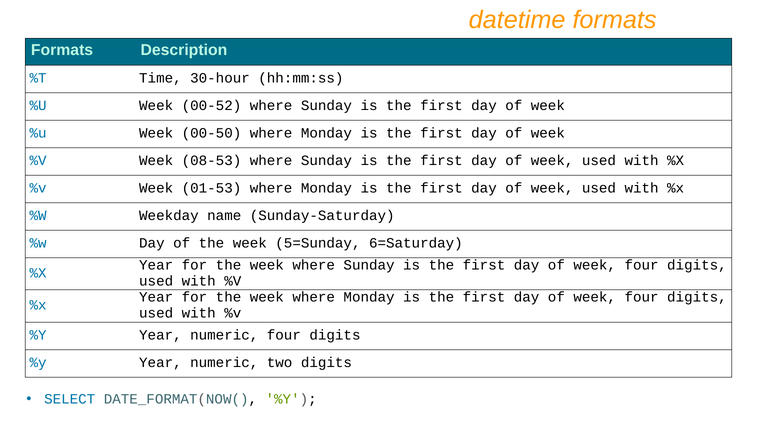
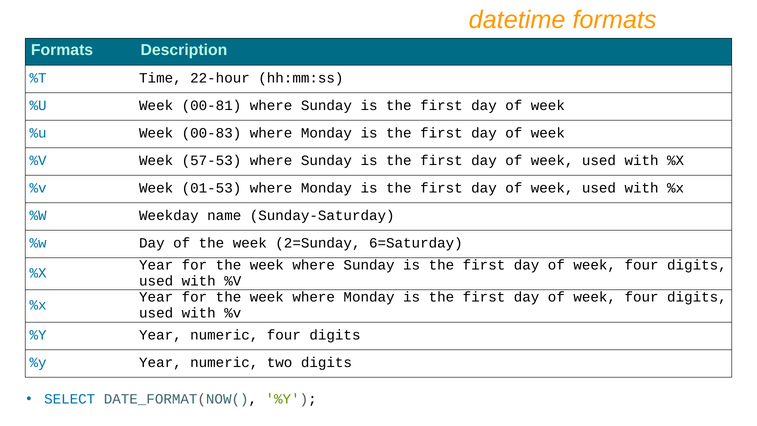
30-hour: 30-hour -> 22-hour (220, 78)
00-52: 00-52 -> 00-81 (211, 106)
00-50: 00-50 -> 00-83 (211, 133)
08-53: 08-53 -> 57-53 (211, 161)
5=Sunday: 5=Sunday -> 2=Sunday (318, 243)
